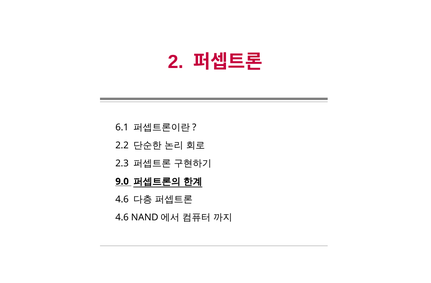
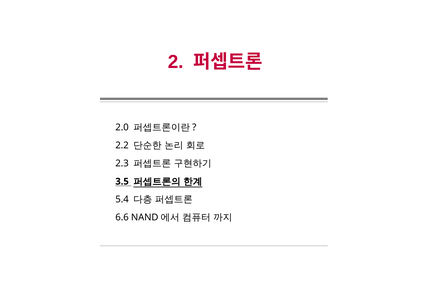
6.1: 6.1 -> 2.0 (122, 127)
9.0: 9.0 -> 3.5 (122, 182)
4.6: 4.6 -> 5.4 (122, 200)
4.6: 4.6 -> 6.6 (122, 218)
